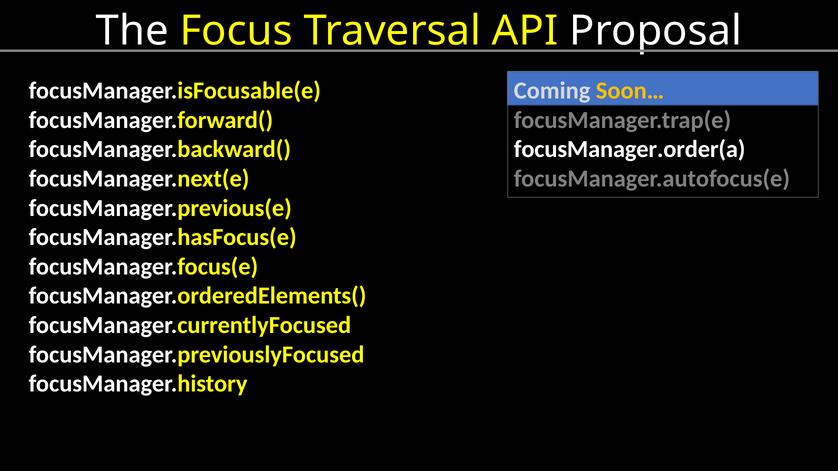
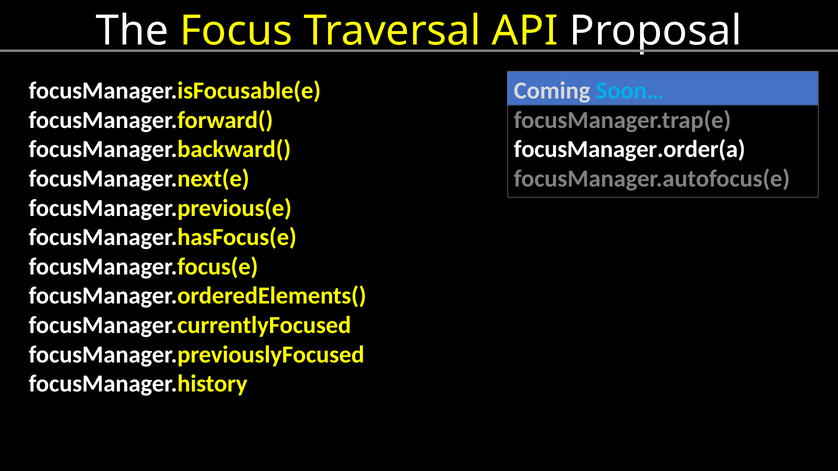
Soon… colour: yellow -> light blue (630, 91)
